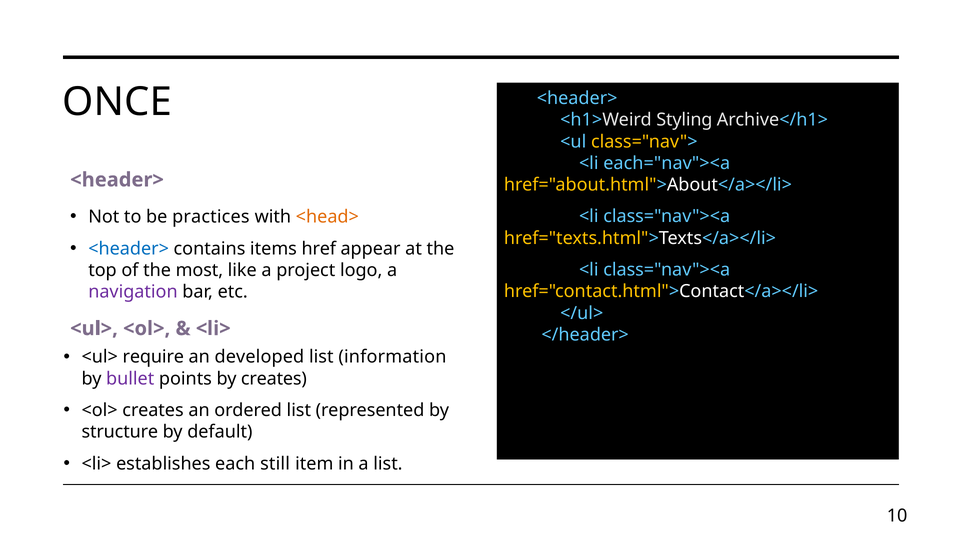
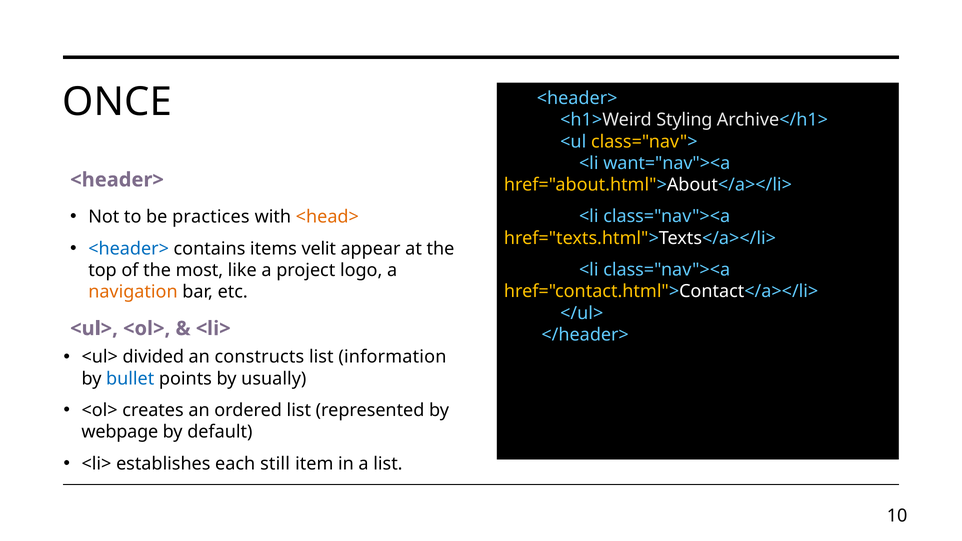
each="nav"><a: each="nav"><a -> want="nav"><a (667, 163)
href: href -> velit (319, 249)
navigation colour: purple -> orange (133, 292)
require: require -> divided (153, 357)
developed: developed -> constructs (259, 357)
bullet colour: purple -> blue (130, 379)
by creates: creates -> usually (274, 379)
structure: structure -> webpage (120, 432)
